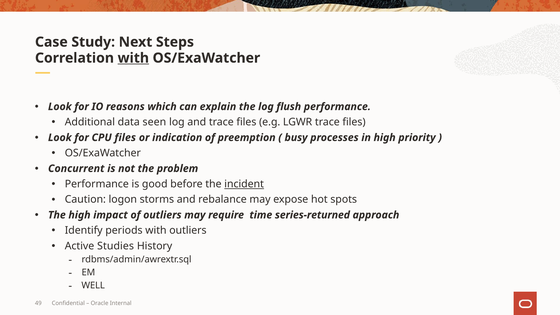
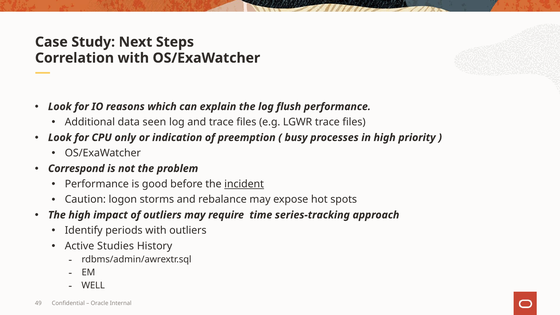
with underline: present -> none (133, 58)
CPU files: files -> only (125, 138)
Concurrent: Concurrent -> Correspond (76, 169)
series-returned: series-returned -> series-tracking (312, 215)
